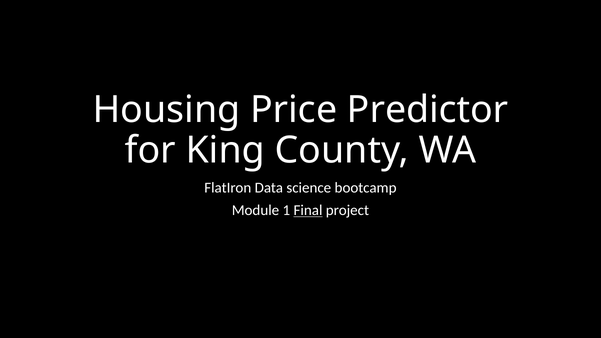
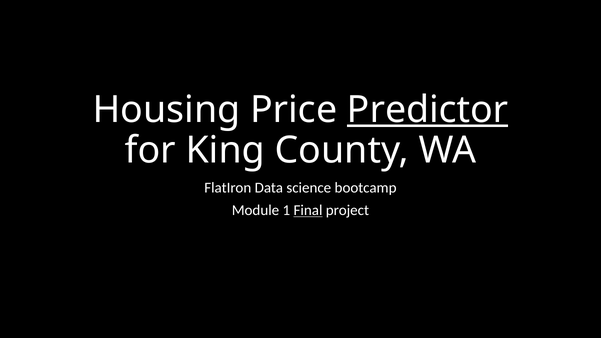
Predictor underline: none -> present (428, 110)
